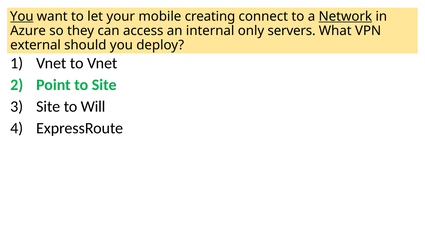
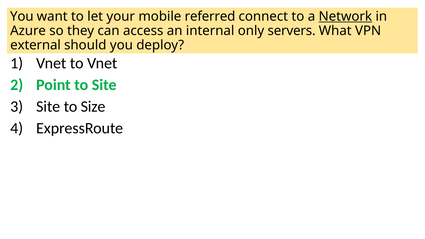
You underline: present -> none (22, 16)
creating: creating -> referred (210, 16)
Will: Will -> Size (93, 107)
